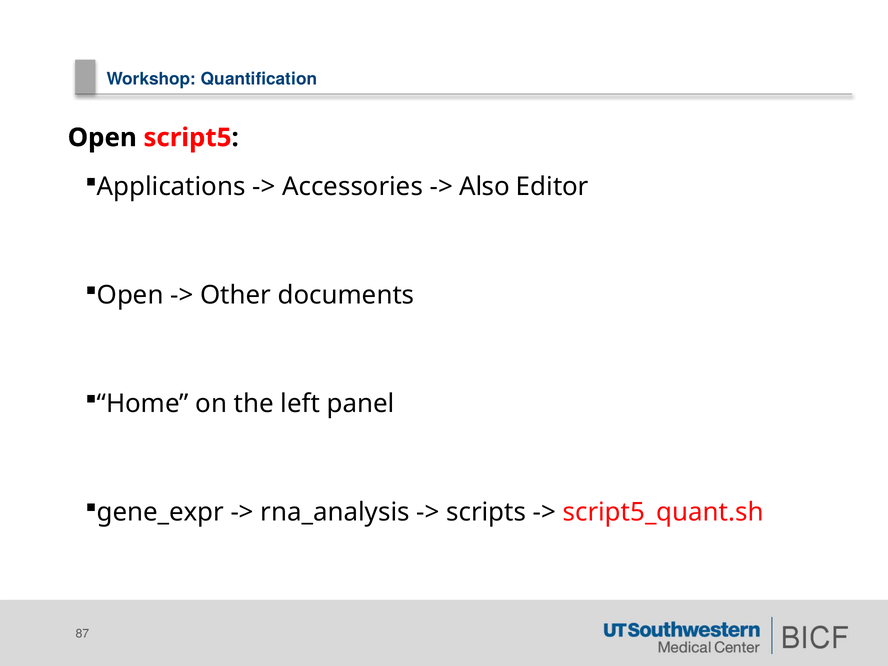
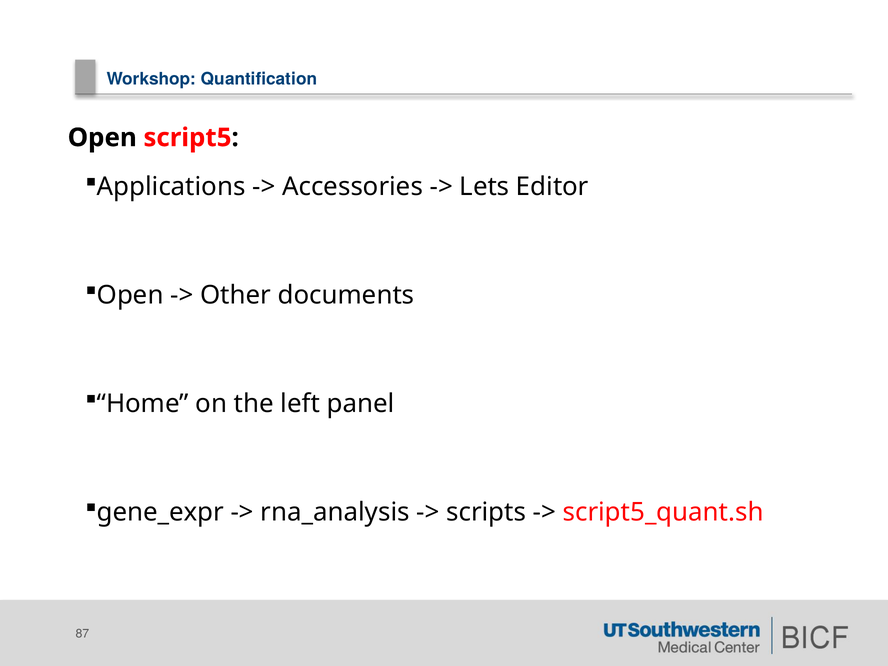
Also: Also -> Lets (484, 187)
